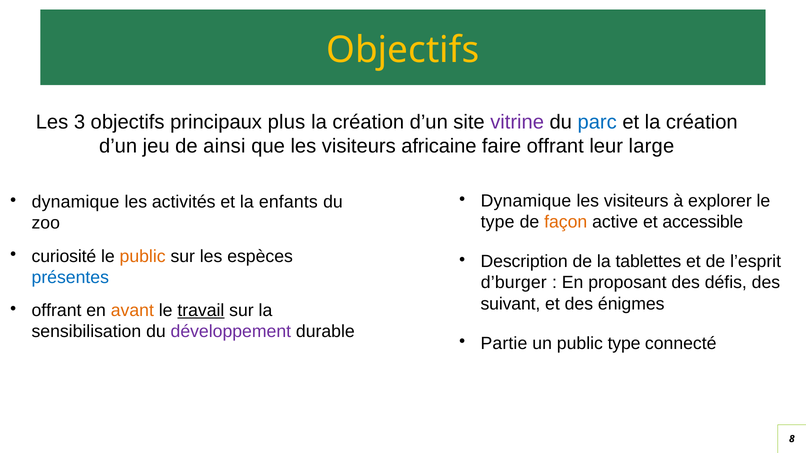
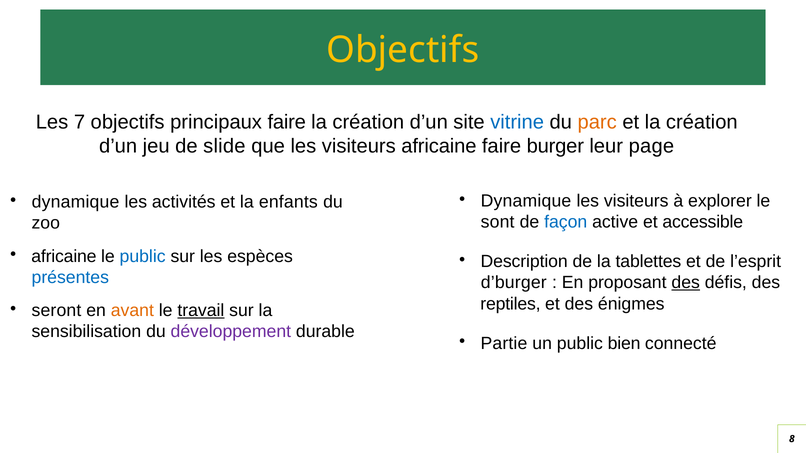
3: 3 -> 7 (79, 122)
principaux plus: plus -> faire (287, 122)
vitrine colour: purple -> blue (517, 122)
parc colour: blue -> orange (597, 122)
ainsi: ainsi -> slide (224, 146)
faire offrant: offrant -> burger (555, 146)
large: large -> page (651, 146)
type: type -> sont (498, 222)
façon colour: orange -> blue (566, 222)
curiosité: curiosité -> africaine (64, 256)
public colour: orange -> blue (143, 256)
des underline: none -> present (686, 283)
suivant: suivant -> reptiles (510, 304)
offrant: offrant -> seront (56, 311)
public type: type -> bien (624, 343)
